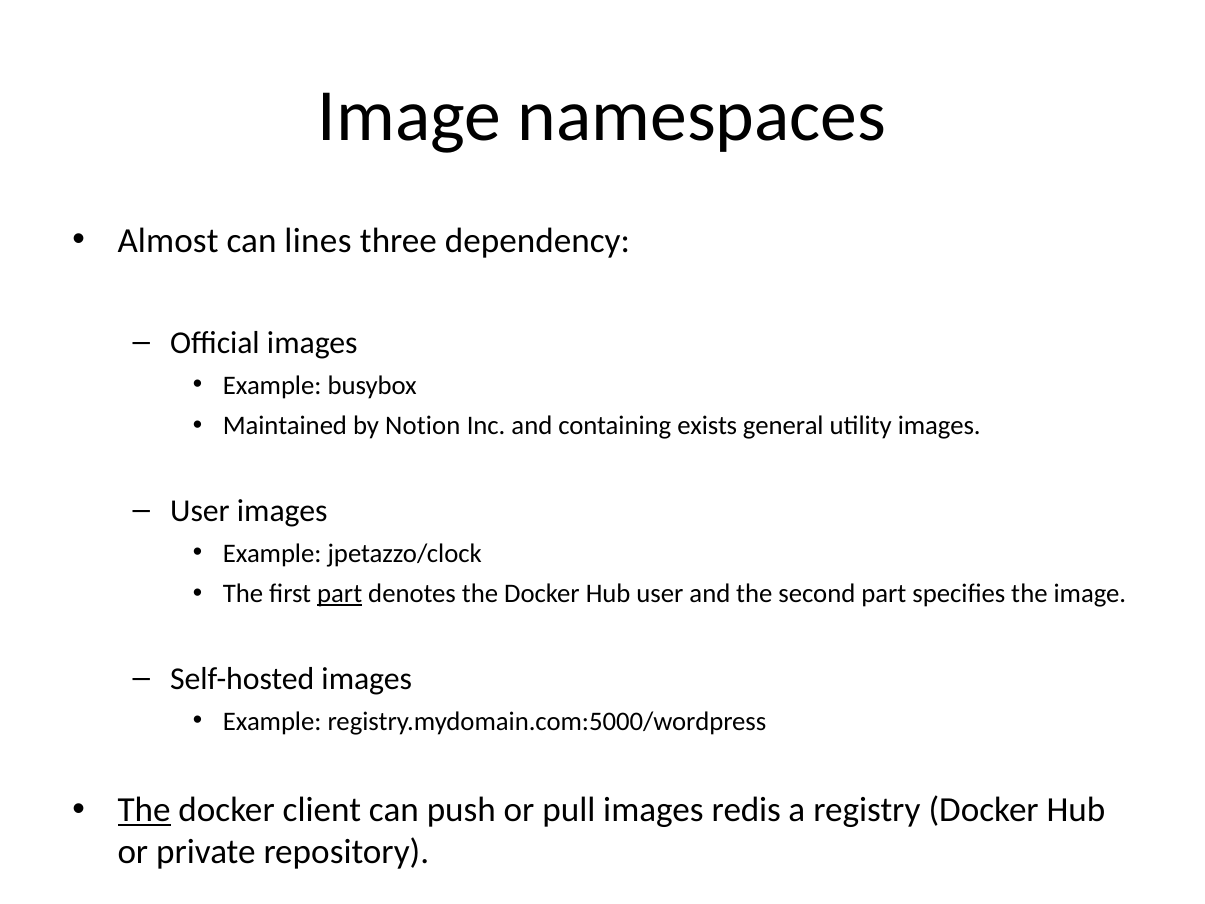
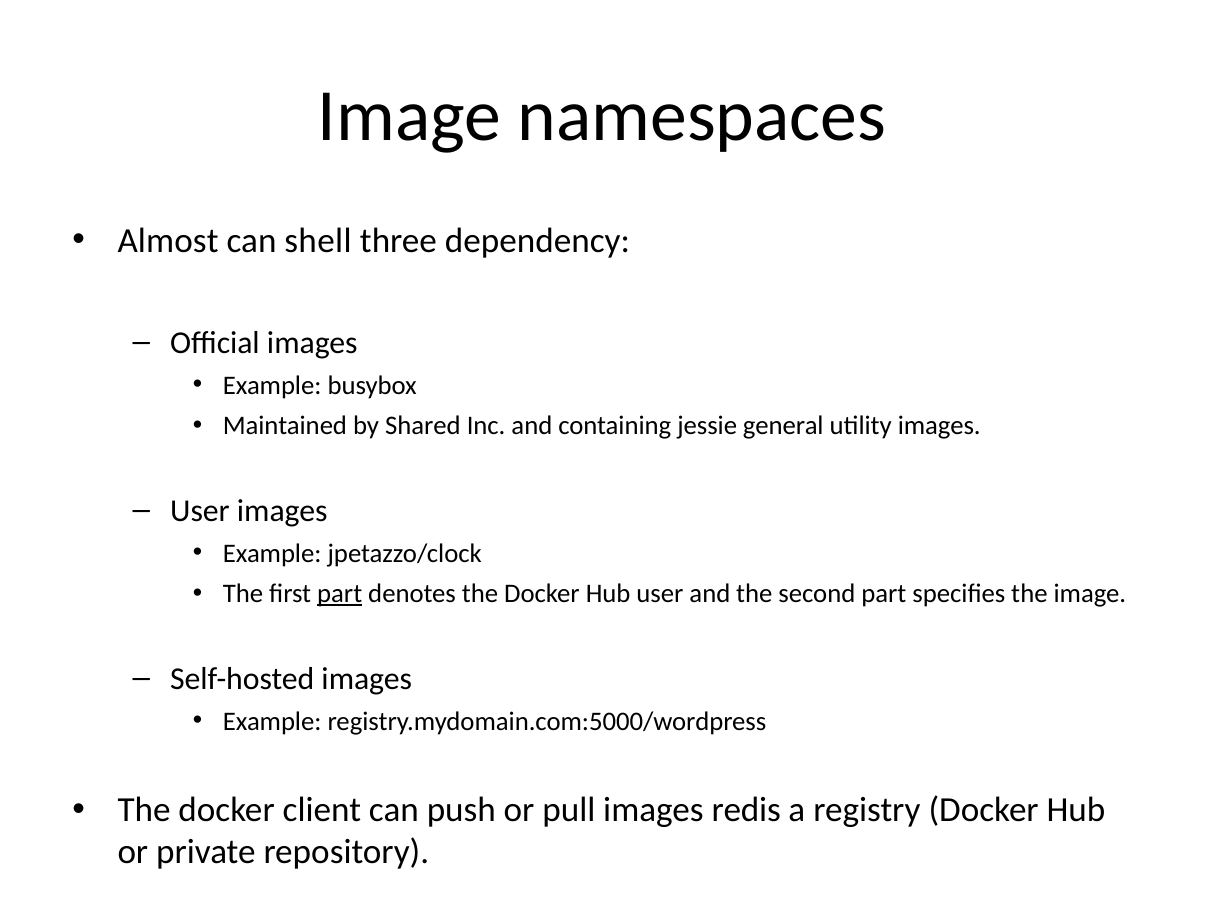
lines: lines -> shell (318, 240)
Notion: Notion -> Shared (423, 426)
exists: exists -> jessie (707, 426)
The underline: present -> none (144, 810)
